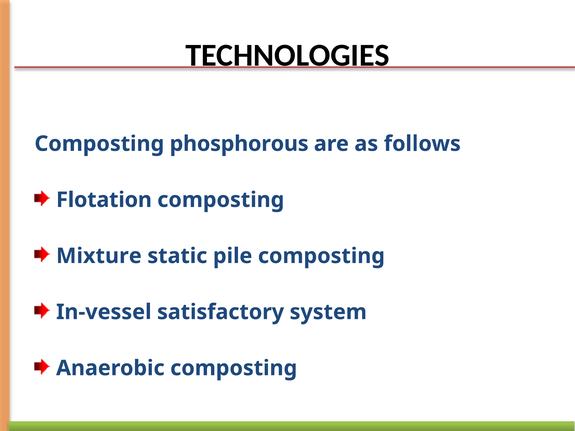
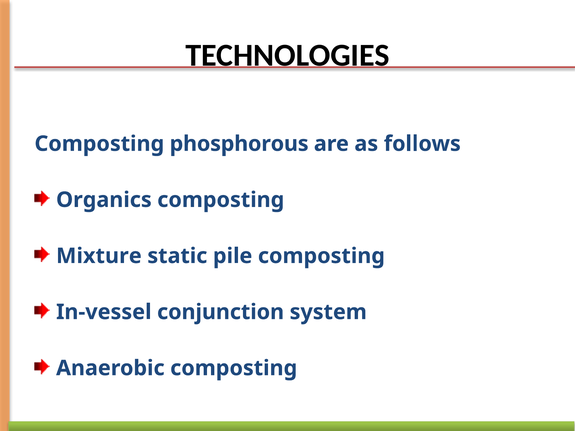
Flotation: Flotation -> Organics (104, 200)
satisfactory: satisfactory -> conjunction (221, 312)
